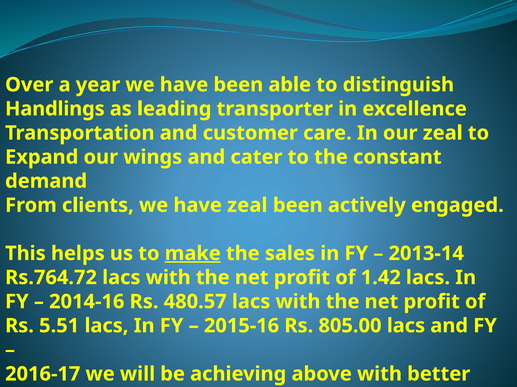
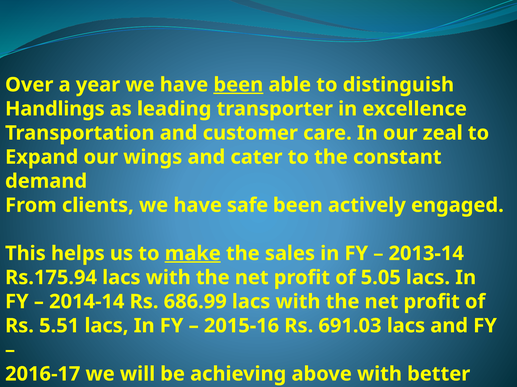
been underline: none -> present (238, 85)
have zeal: zeal -> safe (248, 206)
Rs.764.72: Rs.764.72 -> Rs.175.94 (51, 278)
1.42: 1.42 -> 5.05 (381, 278)
2014-16: 2014-16 -> 2014-14 (87, 302)
480.57: 480.57 -> 686.99 (195, 302)
805.00: 805.00 -> 691.03 (350, 326)
